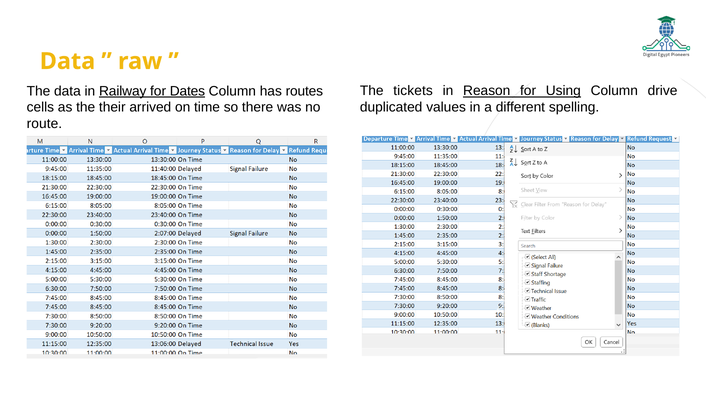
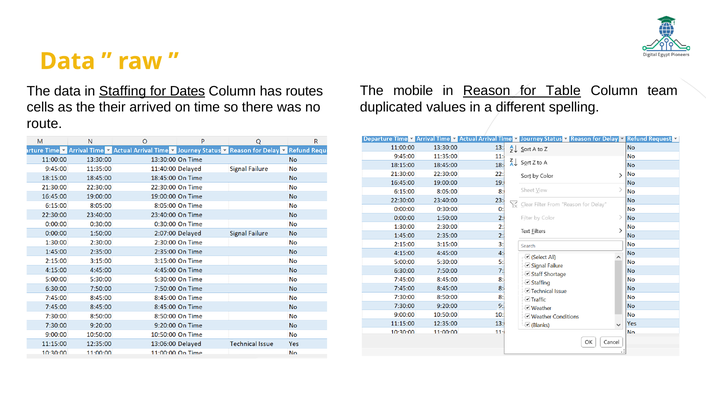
tickets: tickets -> mobile (413, 91)
Using: Using -> Table (563, 91)
drive: drive -> team (663, 91)
Railway: Railway -> Staffing (123, 91)
